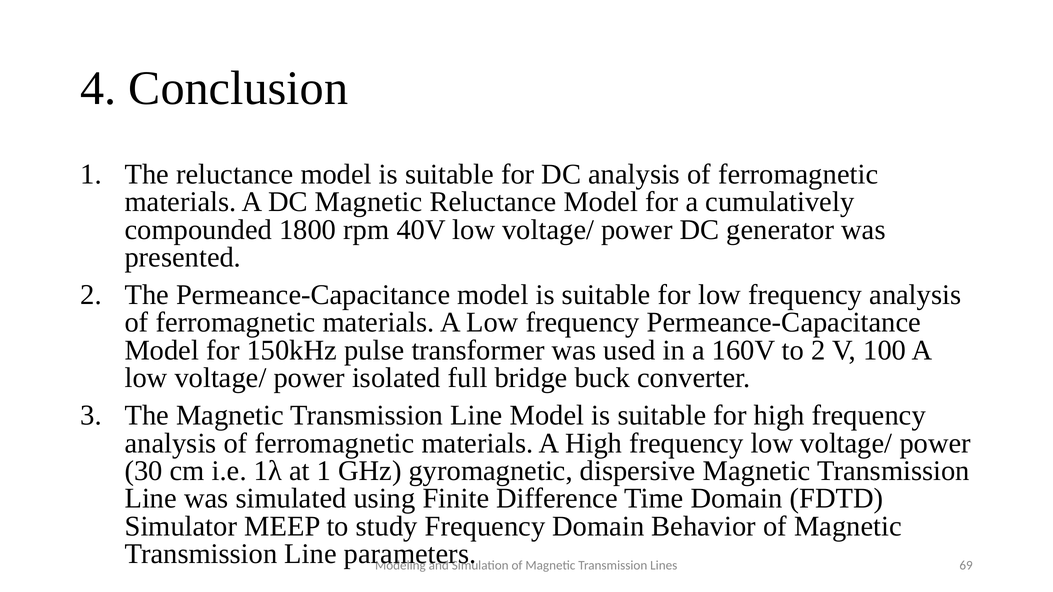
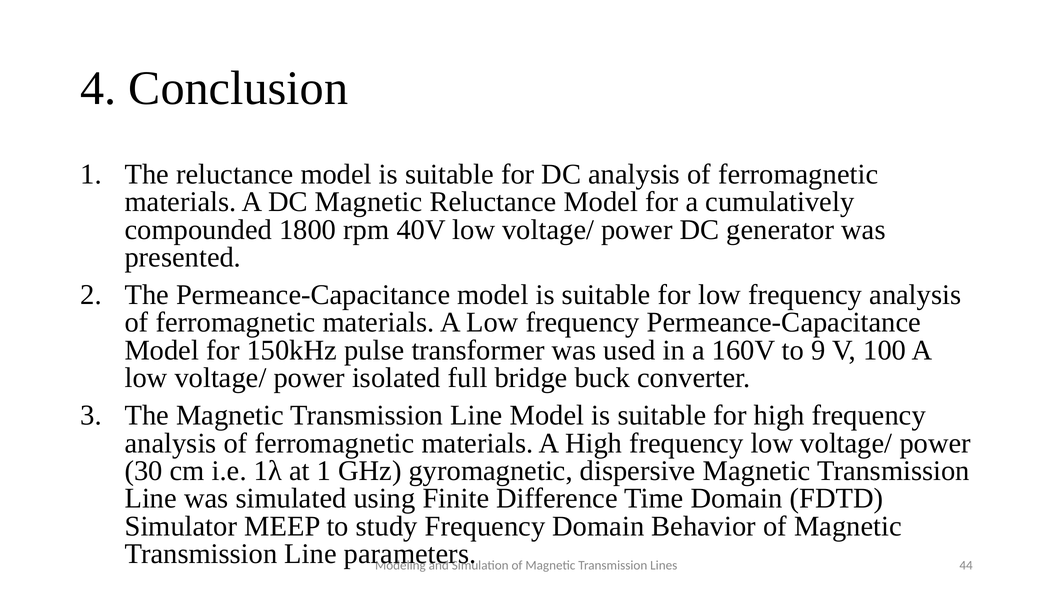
to 2: 2 -> 9 (818, 350)
69: 69 -> 44 (966, 566)
